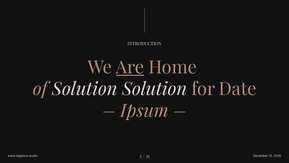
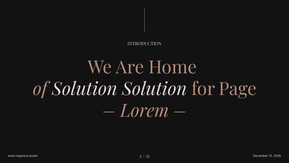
Are underline: present -> none (130, 67)
Date: Date -> Page (238, 89)
Ipsum: Ipsum -> Lorem (145, 111)
